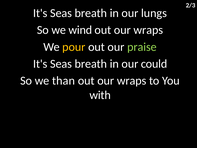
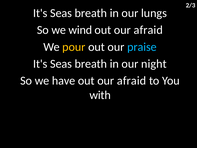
wraps: wraps -> afraid (148, 30)
praise colour: light green -> light blue (142, 47)
could: could -> night (154, 64)
than: than -> have (64, 80)
wraps: wraps -> afraid (132, 80)
